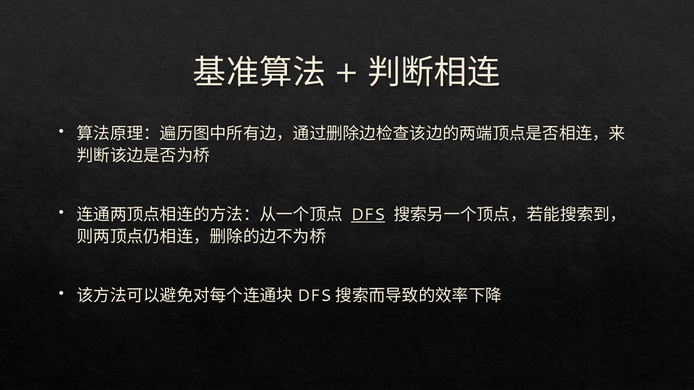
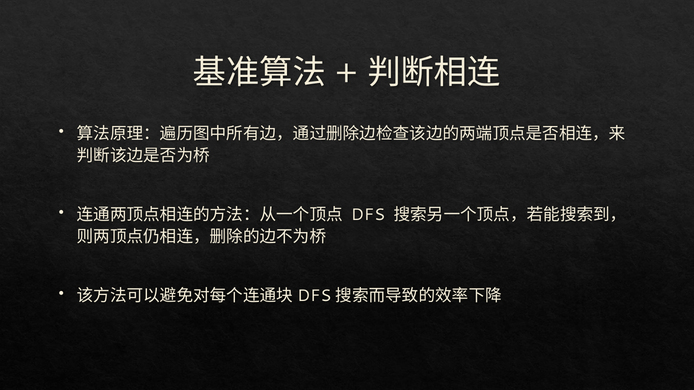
DFS underline: present -> none (368, 215)
